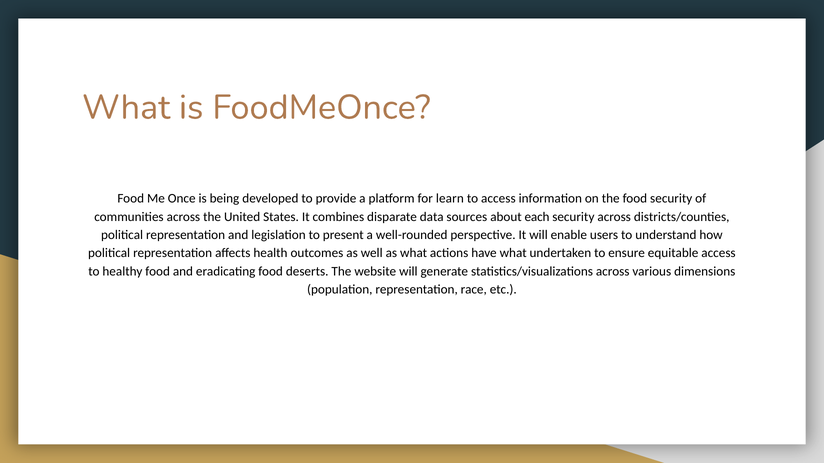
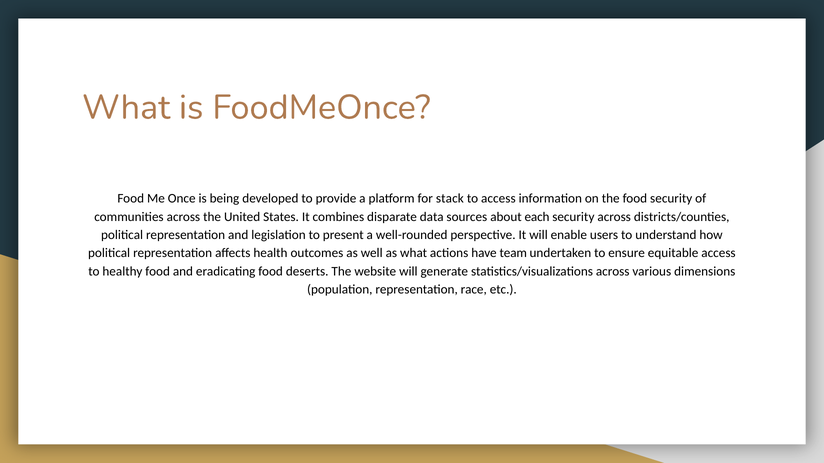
learn: learn -> stack (450, 199)
have what: what -> team (513, 253)
